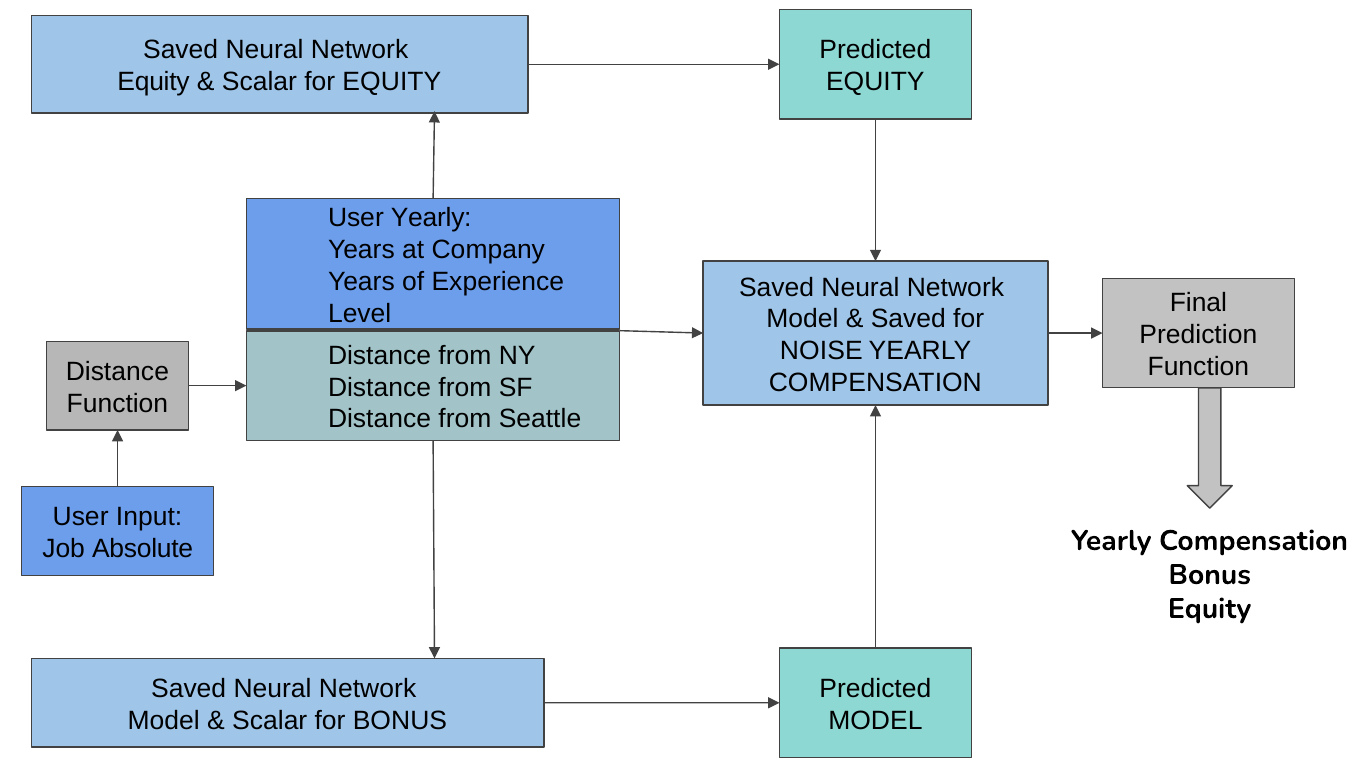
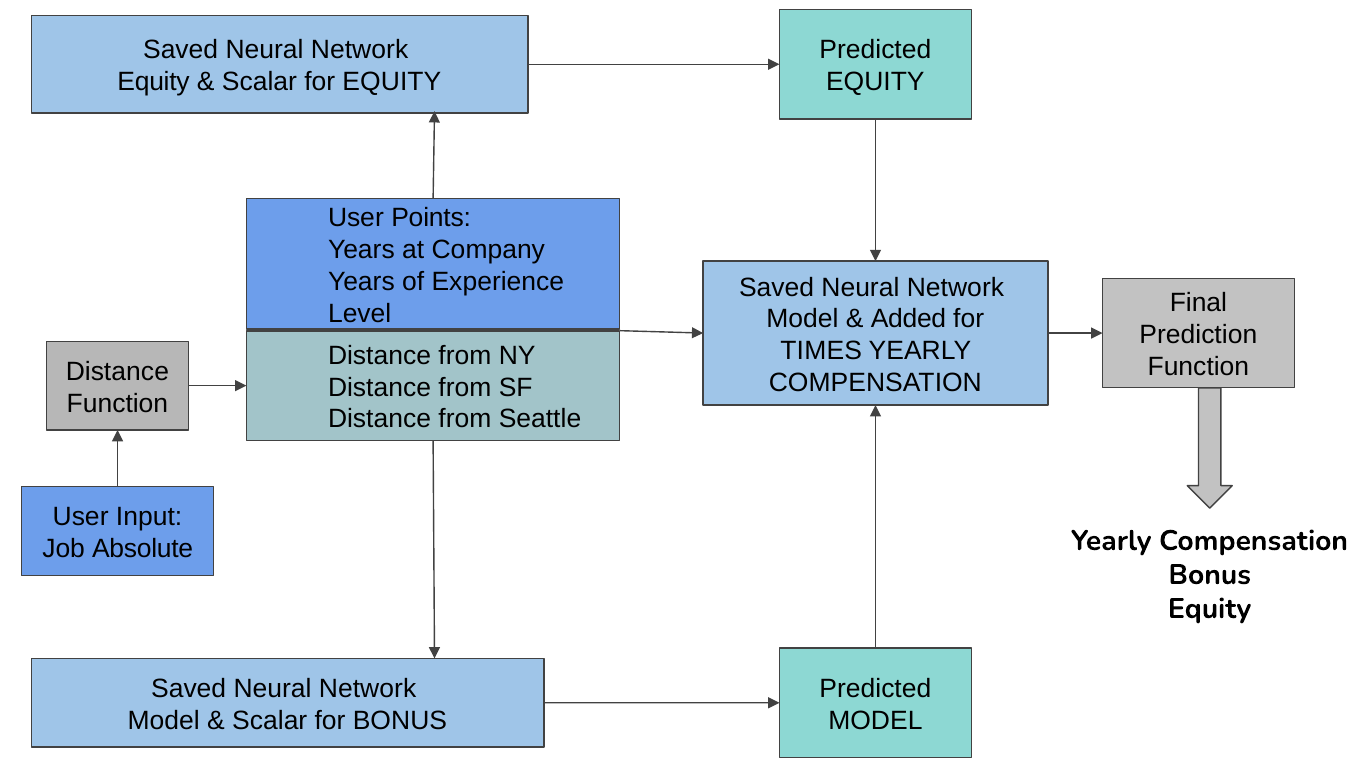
User Yearly: Yearly -> Points (431, 218)
Saved: Saved -> Added (908, 319)
NOISE: NOISE -> TIMES (821, 351)
